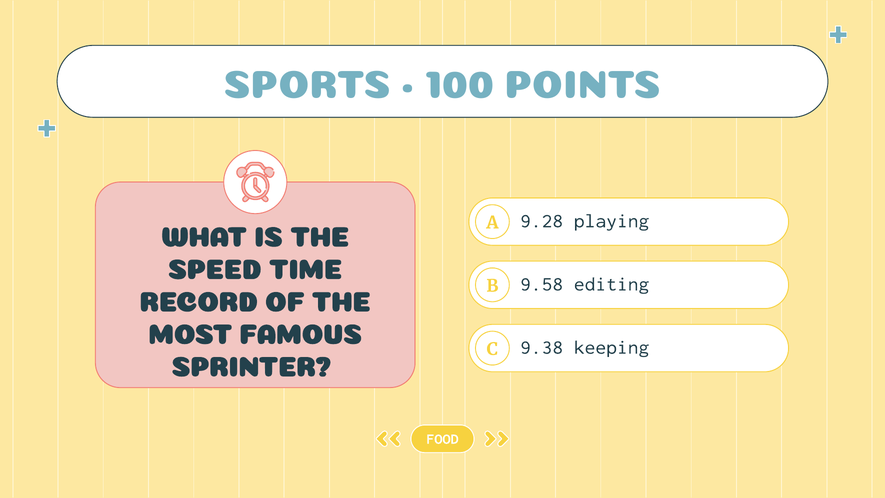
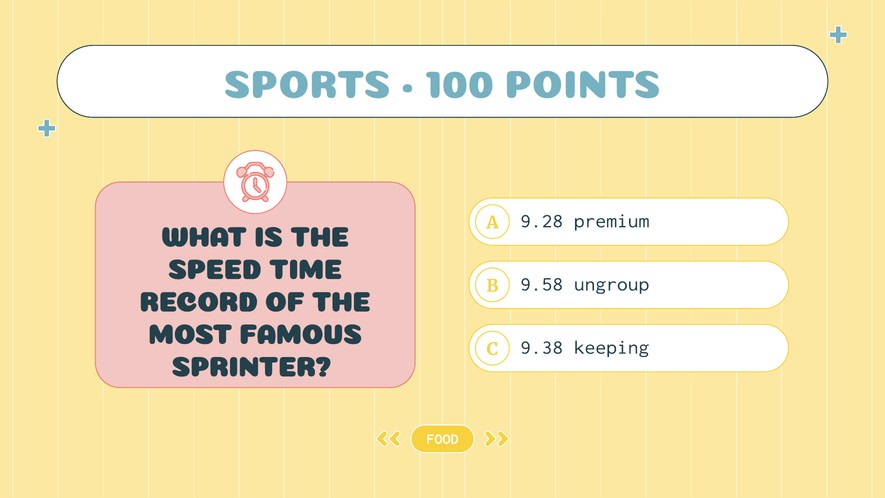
playing: playing -> premium (612, 221)
editing: editing -> ungroup (612, 284)
